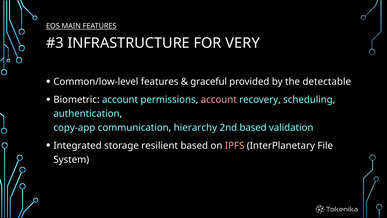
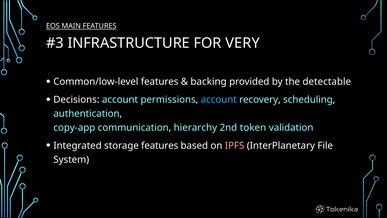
graceful: graceful -> backing (209, 82)
Biometric: Biometric -> Decisions (76, 100)
account colour: pink -> light blue (219, 100)
2nd based: based -> token (253, 127)
storage resilient: resilient -> features (160, 145)
